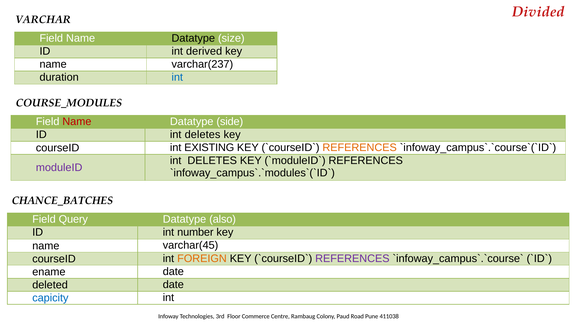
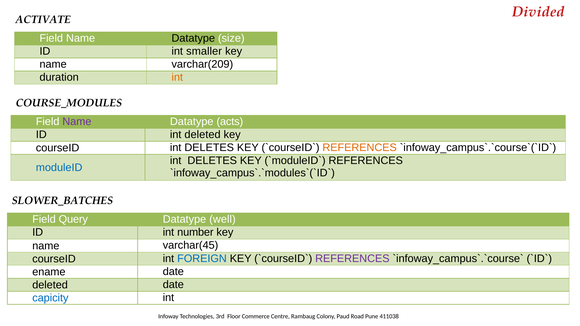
VARCHAR: VARCHAR -> ACTIVATE (43, 20)
derived: derived -> smaller (204, 51)
varchar(237: varchar(237 -> varchar(209 (202, 64)
int colour: blue -> orange (177, 77)
Name colour: red -> purple (77, 122)
side: side -> acts (230, 122)
ID int deletes: deletes -> deleted (203, 135)
courseID int EXISTING: EXISTING -> DELETES (209, 148)
moduleID colour: purple -> blue (59, 168)
CHANCE_BATCHES: CHANCE_BATCHES -> SLOWER_BATCHES (62, 201)
also: also -> well (222, 219)
FOREIGN colour: orange -> blue (202, 259)
